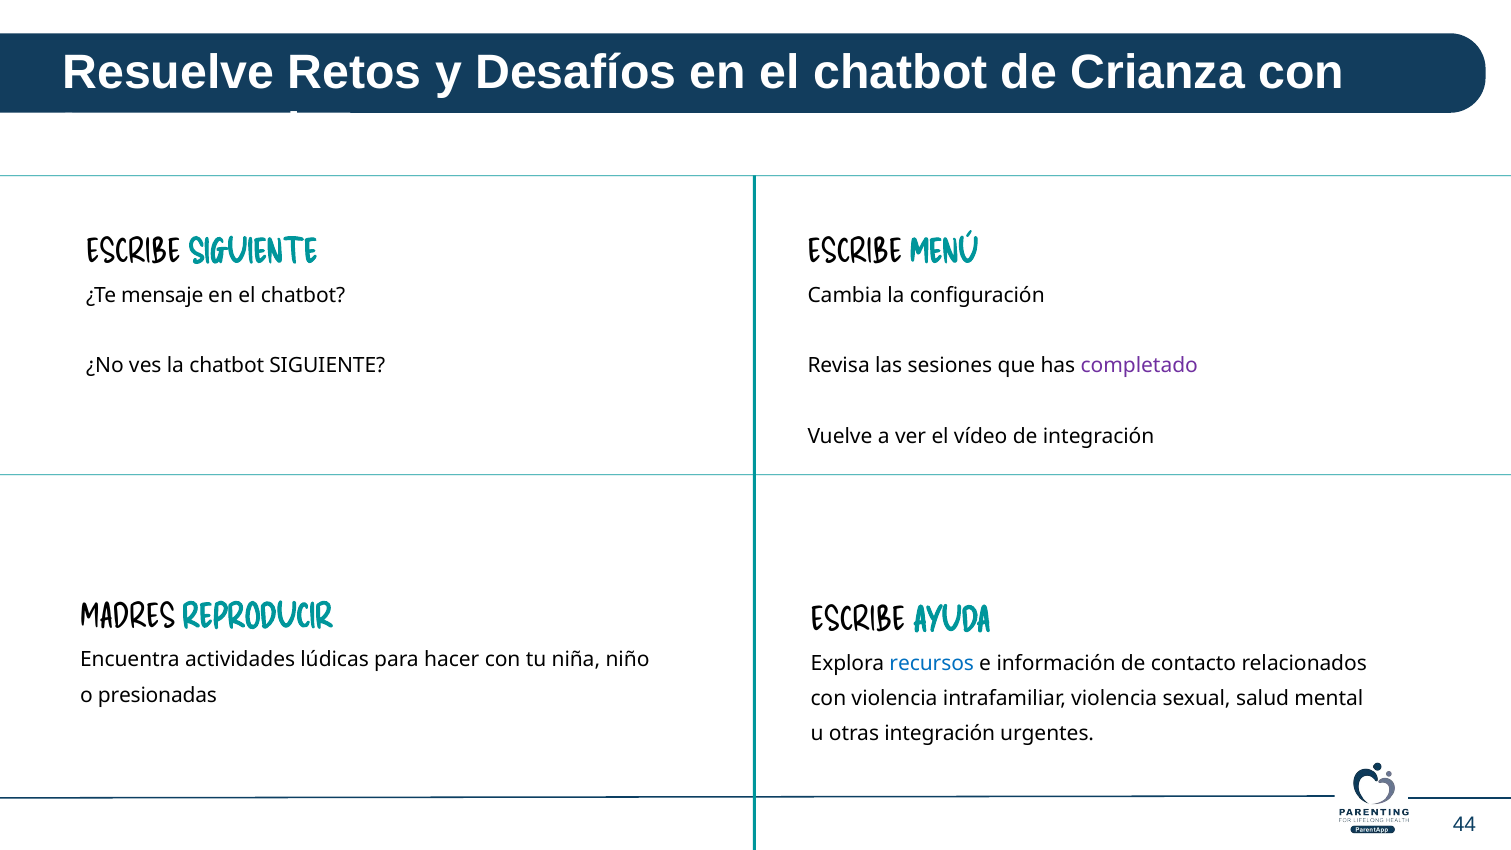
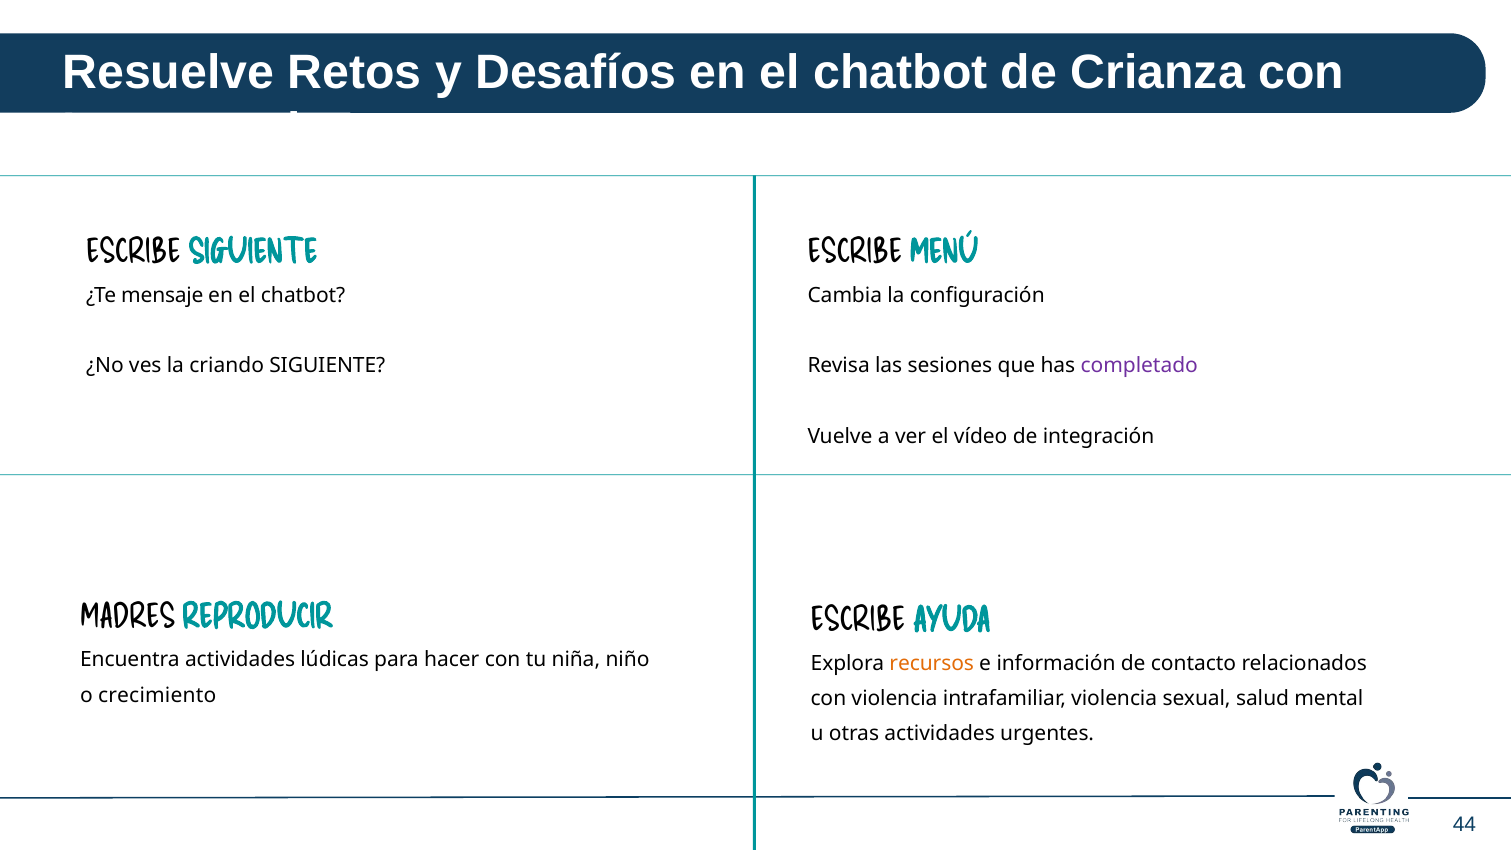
la chatbot: chatbot -> criando (227, 366)
recursos colour: blue -> orange (932, 663)
presionadas: presionadas -> crecimiento (157, 695)
otras integración: integración -> actividades (940, 734)
